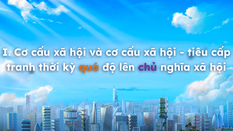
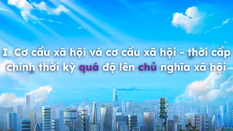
tiêu: tiêu -> thời (198, 52)
tranh: tranh -> chính (21, 67)
quá colour: orange -> purple (89, 67)
